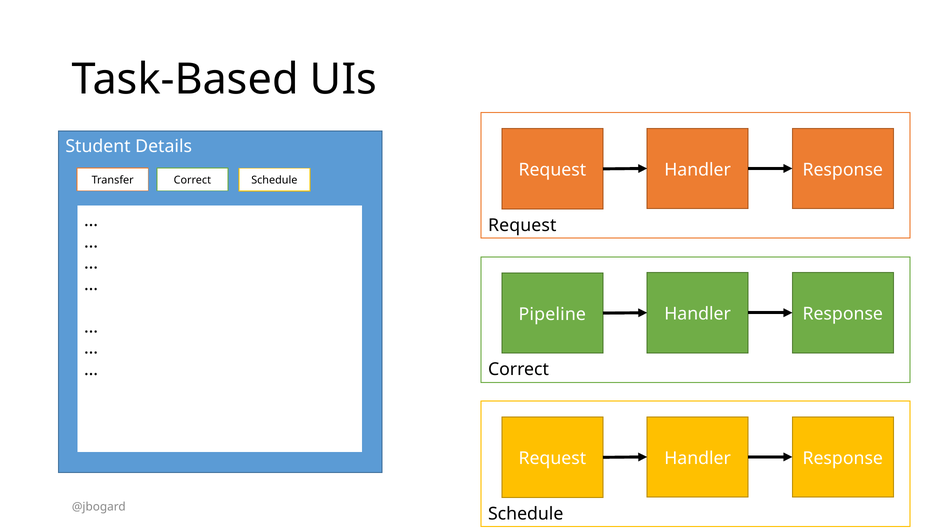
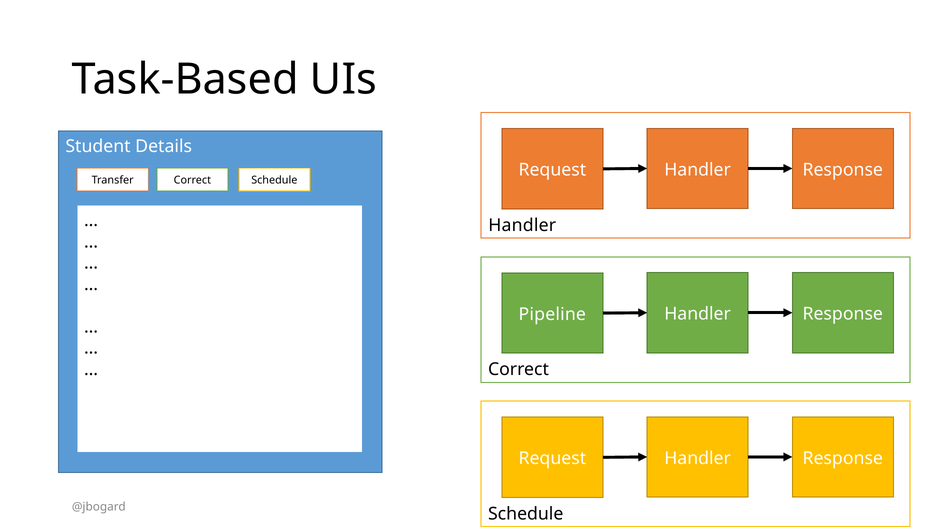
Request: Request -> Handler (522, 225)
